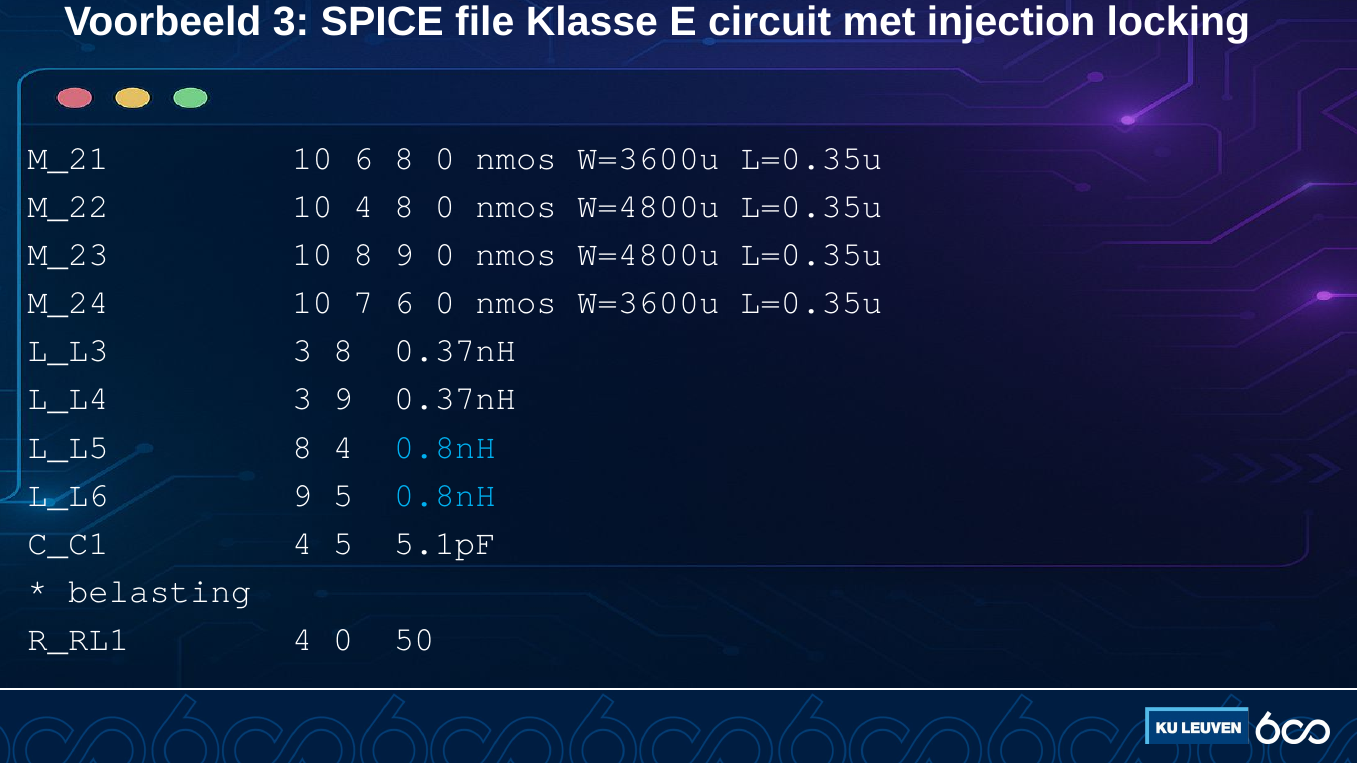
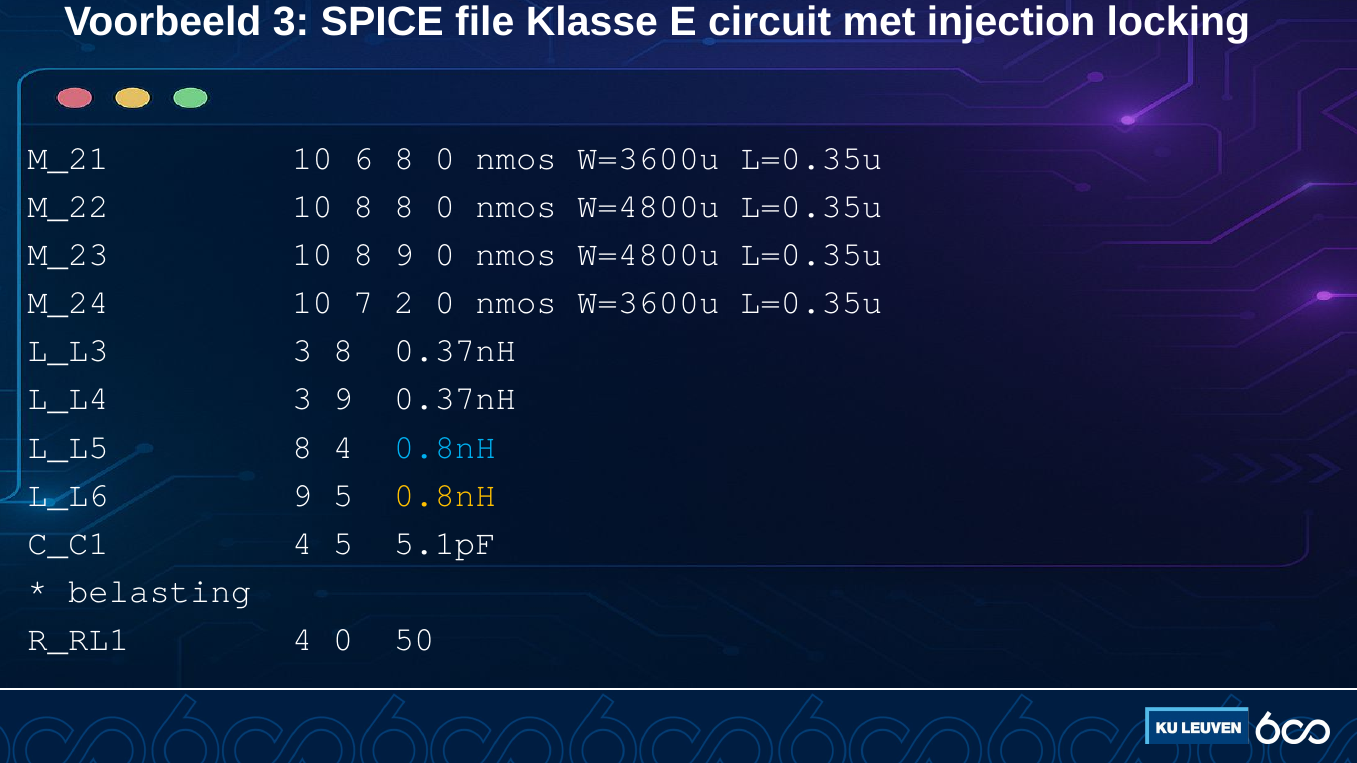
M_22 10 4: 4 -> 8 (363, 207)
7 6: 6 -> 2 (404, 303)
0.8nH colour: light blue -> yellow (445, 495)
